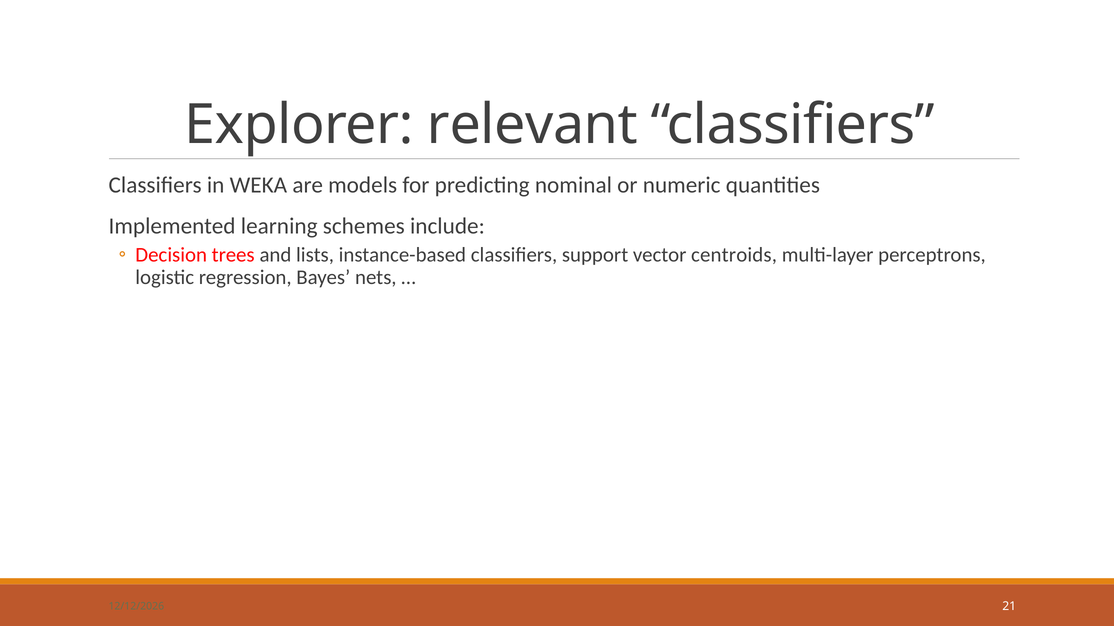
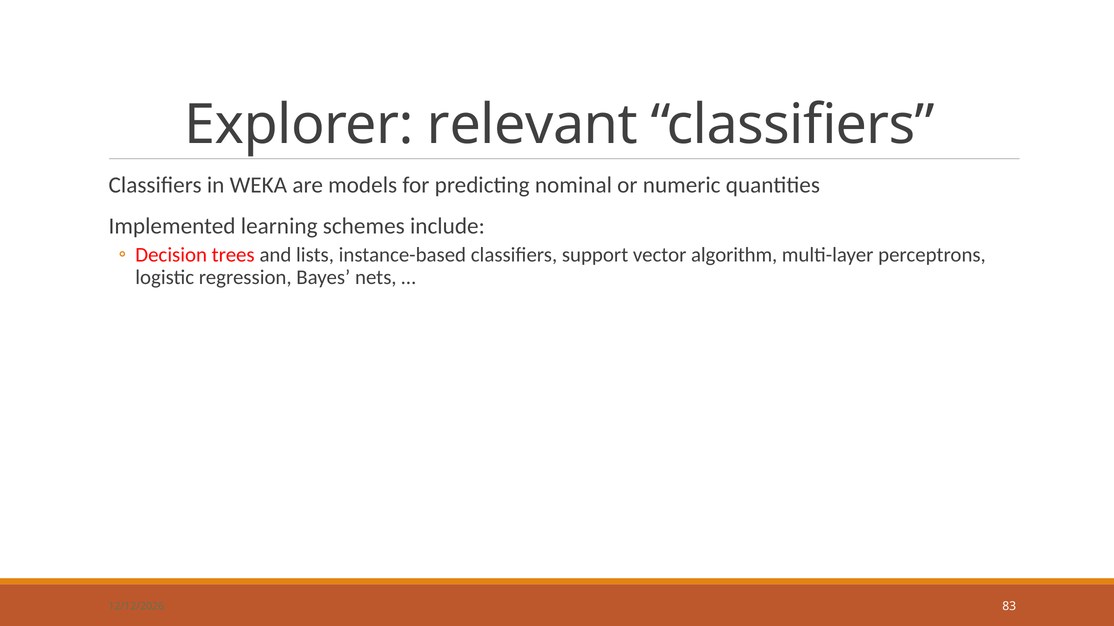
centroids: centroids -> algorithm (734, 255)
21: 21 -> 83 (1009, 607)
